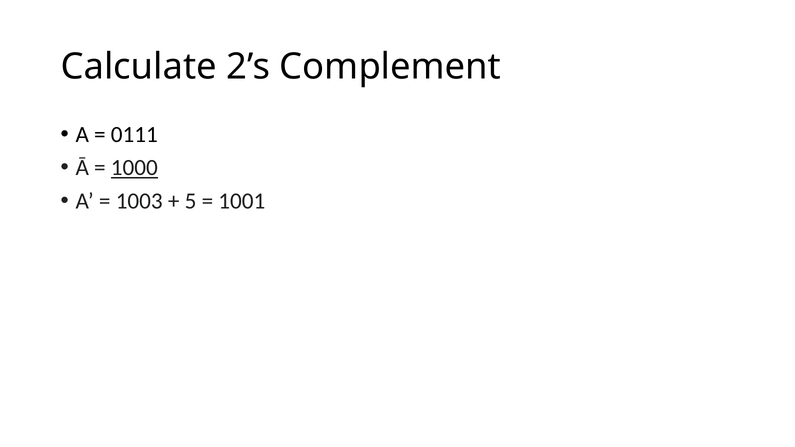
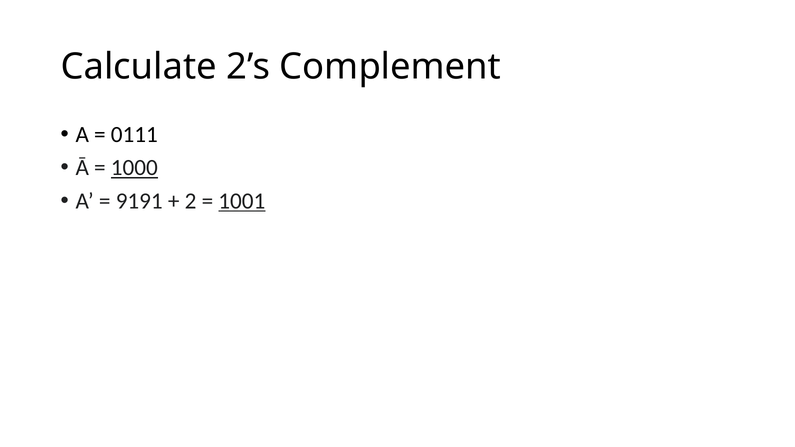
1003: 1003 -> 9191 (139, 201)
5: 5 -> 2 (191, 201)
1001 underline: none -> present (242, 201)
